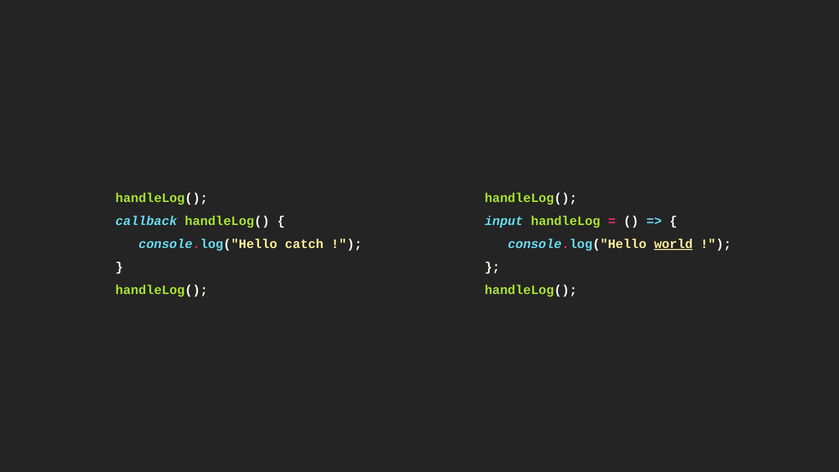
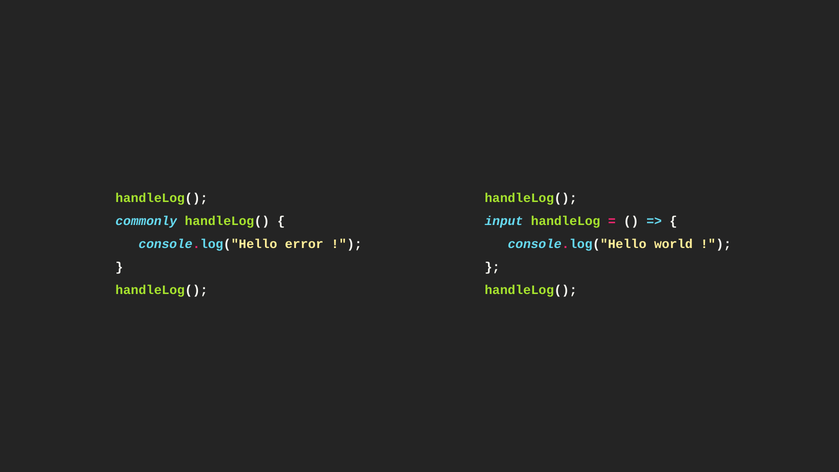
callback: callback -> commonly (146, 221)
catch: catch -> error (304, 244)
world underline: present -> none (673, 244)
